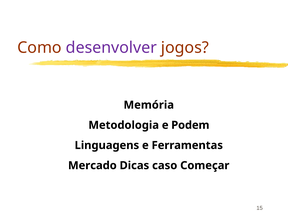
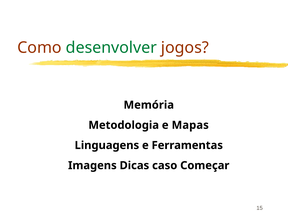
desenvolver colour: purple -> green (111, 48)
Podem: Podem -> Mapas (190, 125)
Mercado: Mercado -> Imagens (92, 165)
